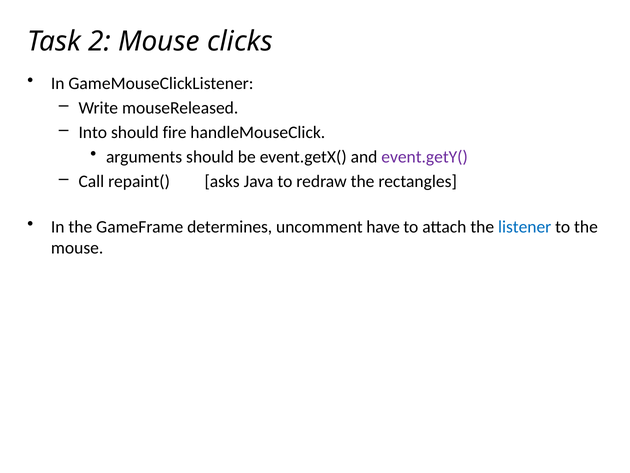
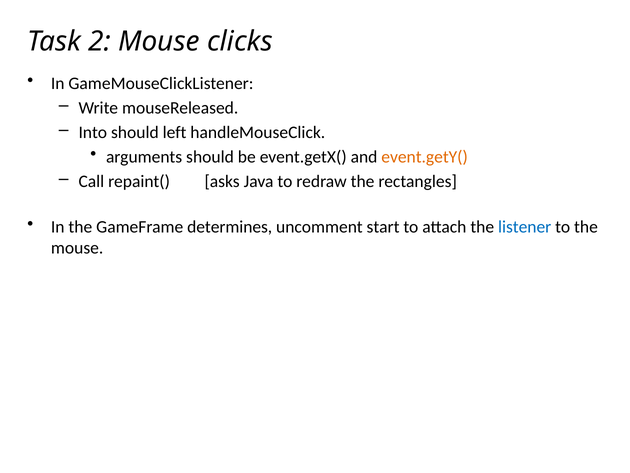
fire: fire -> left (175, 132)
event.getY( colour: purple -> orange (425, 157)
have: have -> start (383, 227)
